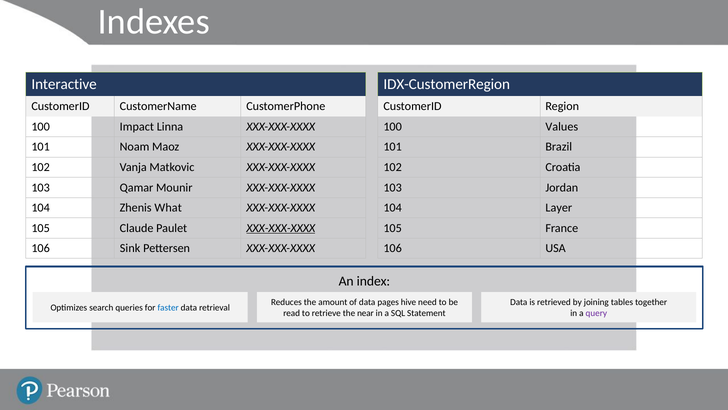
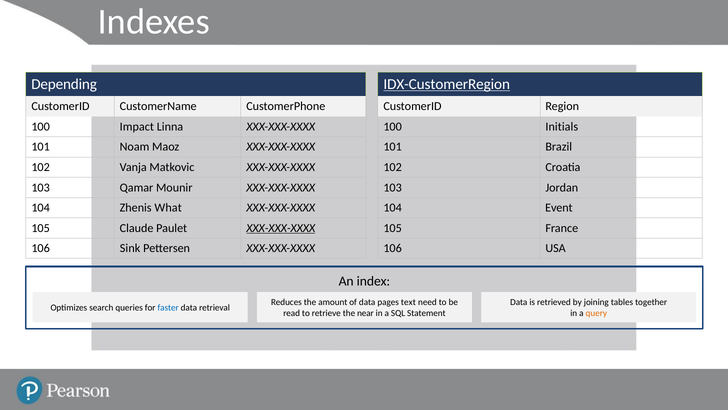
Interactive: Interactive -> Depending (64, 84)
IDX-CustomerRegion underline: none -> present (447, 84)
Values: Values -> Initials (562, 127)
Layer: Layer -> Event (559, 208)
hive: hive -> text (408, 302)
query colour: purple -> orange (596, 313)
